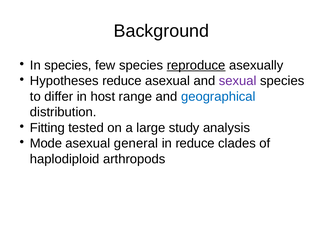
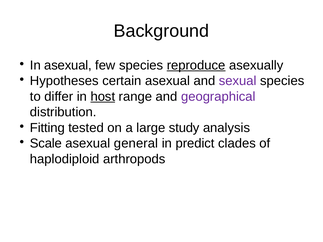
In species: species -> asexual (68, 65)
Hypotheses reduce: reduce -> certain (122, 81)
host underline: none -> present (103, 97)
geographical colour: blue -> purple (218, 97)
Mode: Mode -> Scale (46, 144)
in reduce: reduce -> predict (195, 144)
